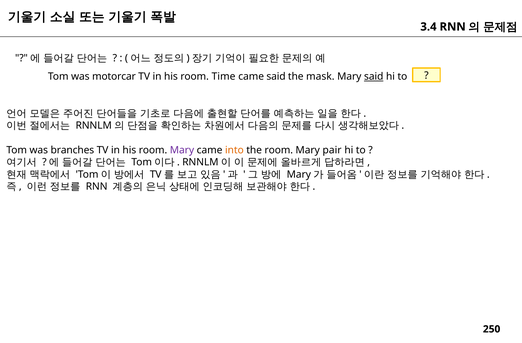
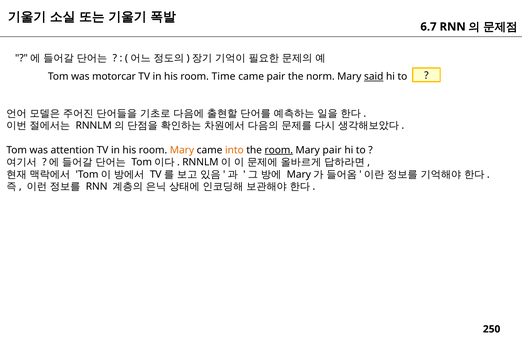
3.4: 3.4 -> 6.7 (428, 27)
came said: said -> pair (276, 76)
mask: mask -> norm (320, 76)
branches: branches -> attention (72, 150)
Mary colour: purple -> orange (182, 150)
room underline: none -> present (279, 150)
